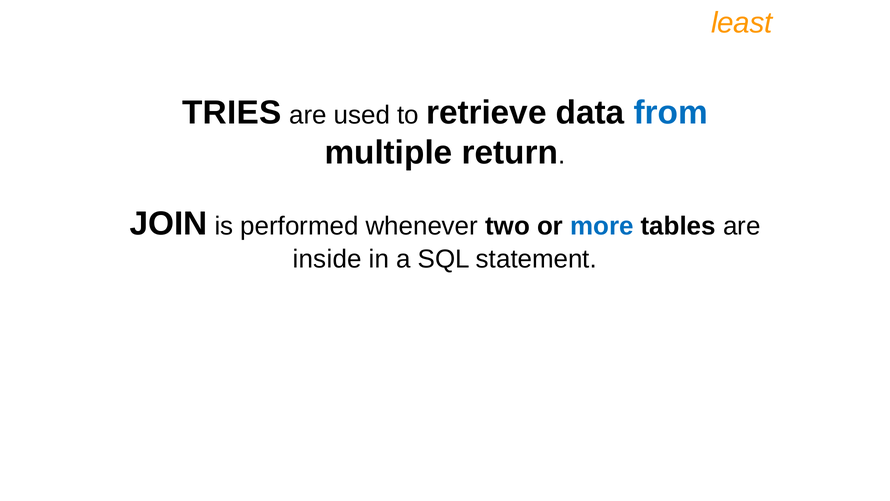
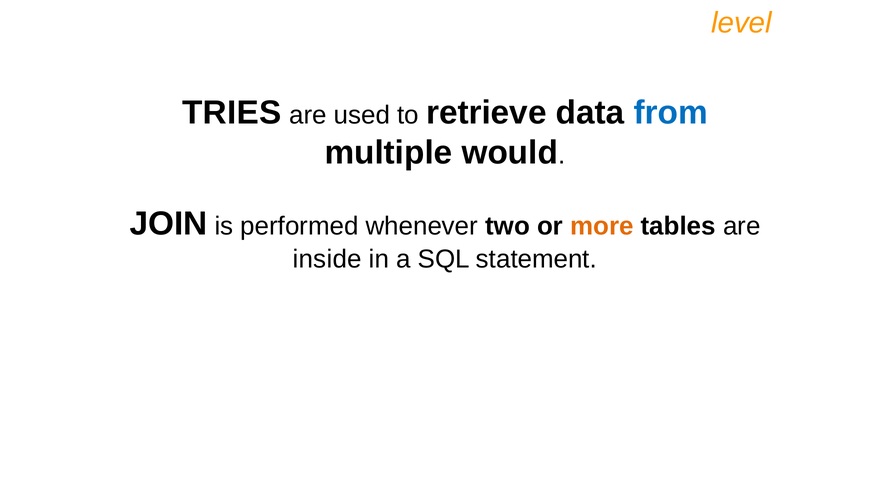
least: least -> level (742, 23)
return: return -> would (510, 152)
more colour: blue -> orange (602, 226)
